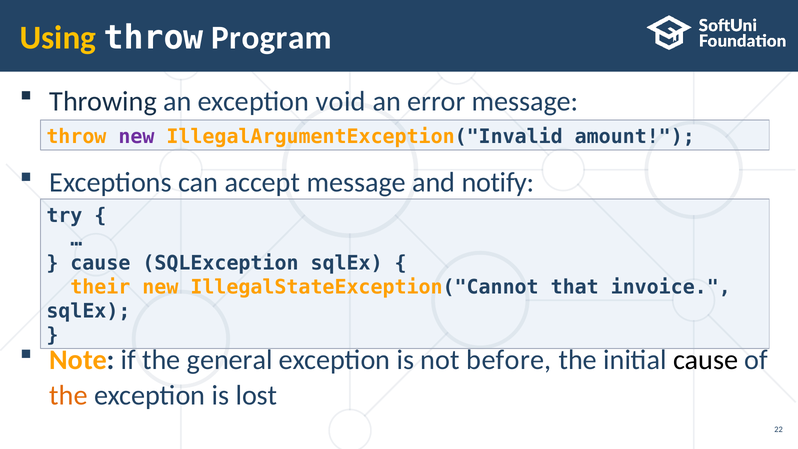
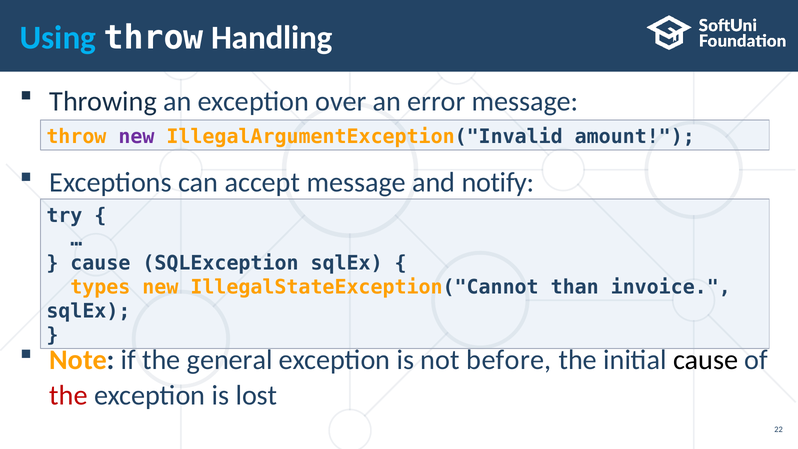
Using colour: yellow -> light blue (58, 38)
Program: Program -> Handling (272, 38)
void: void -> over (341, 101)
their: their -> types (100, 287)
that: that -> than (575, 287)
the colour: orange -> red (69, 395)
